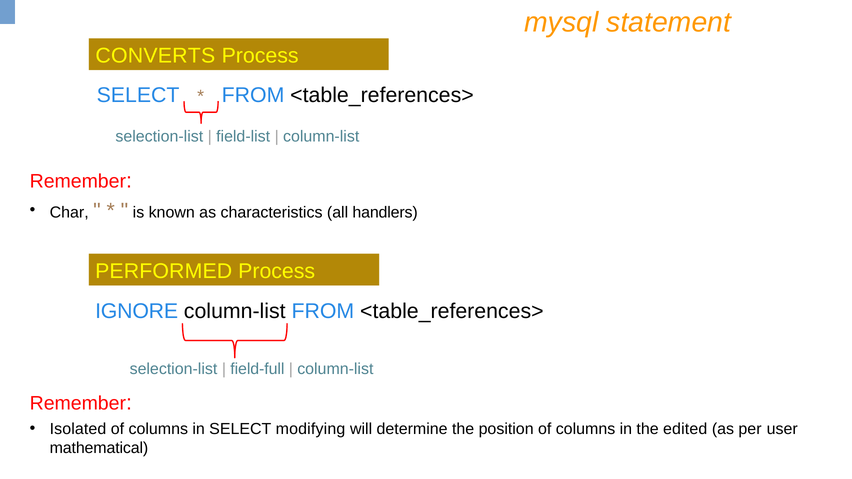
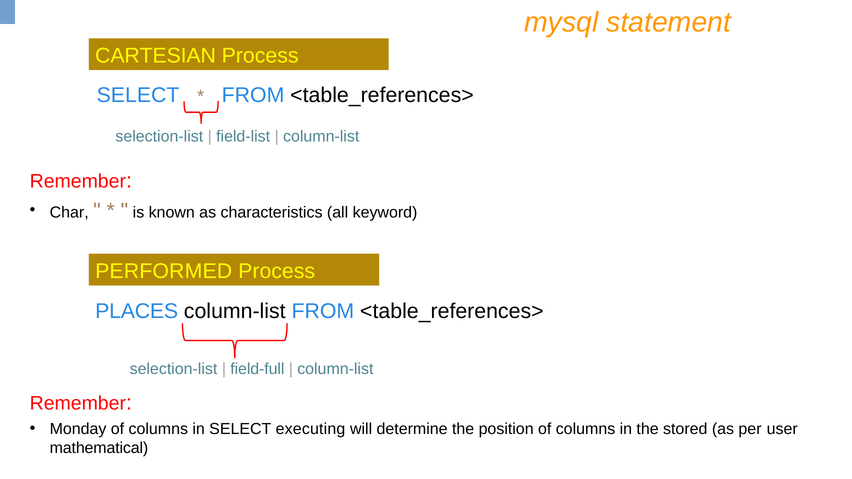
CONVERTS: CONVERTS -> CARTESIAN (156, 56)
handlers: handlers -> keyword (385, 213)
IGNORE: IGNORE -> PLACES (137, 311)
Isolated: Isolated -> Monday (78, 429)
modifying: modifying -> executing (310, 429)
edited: edited -> stored (685, 429)
